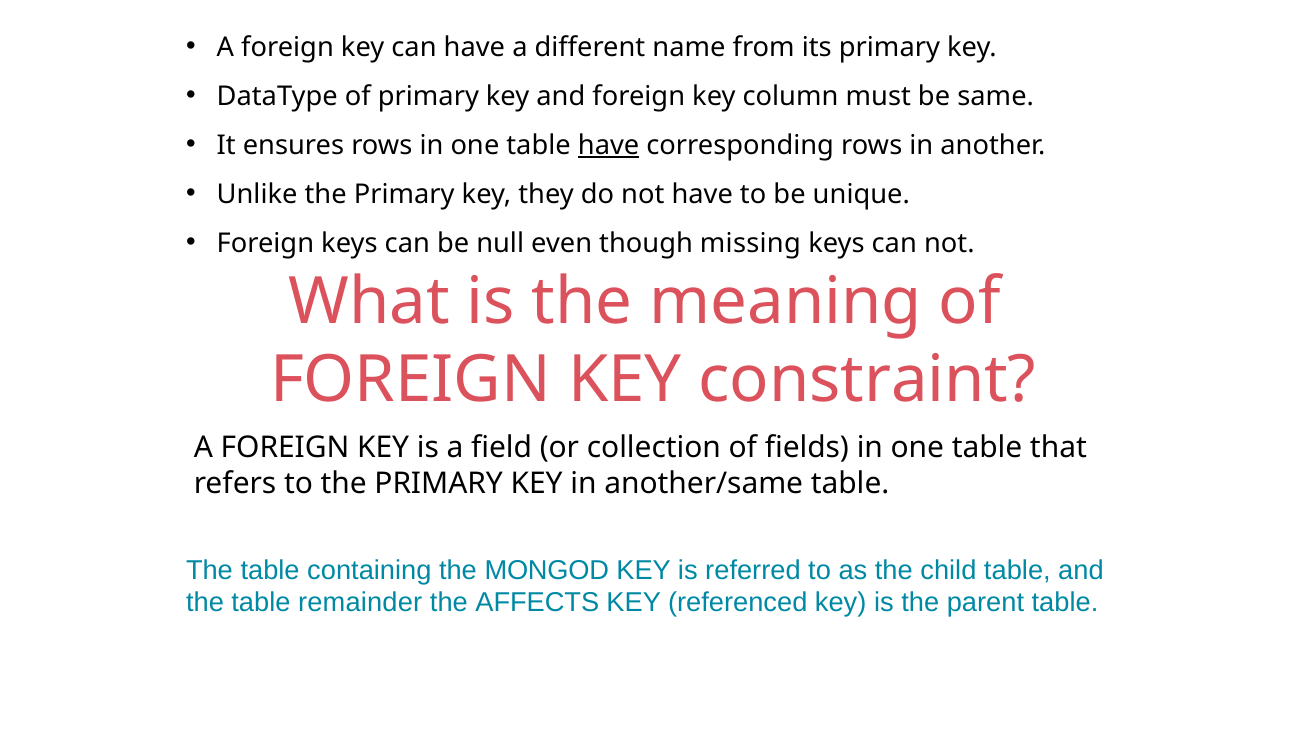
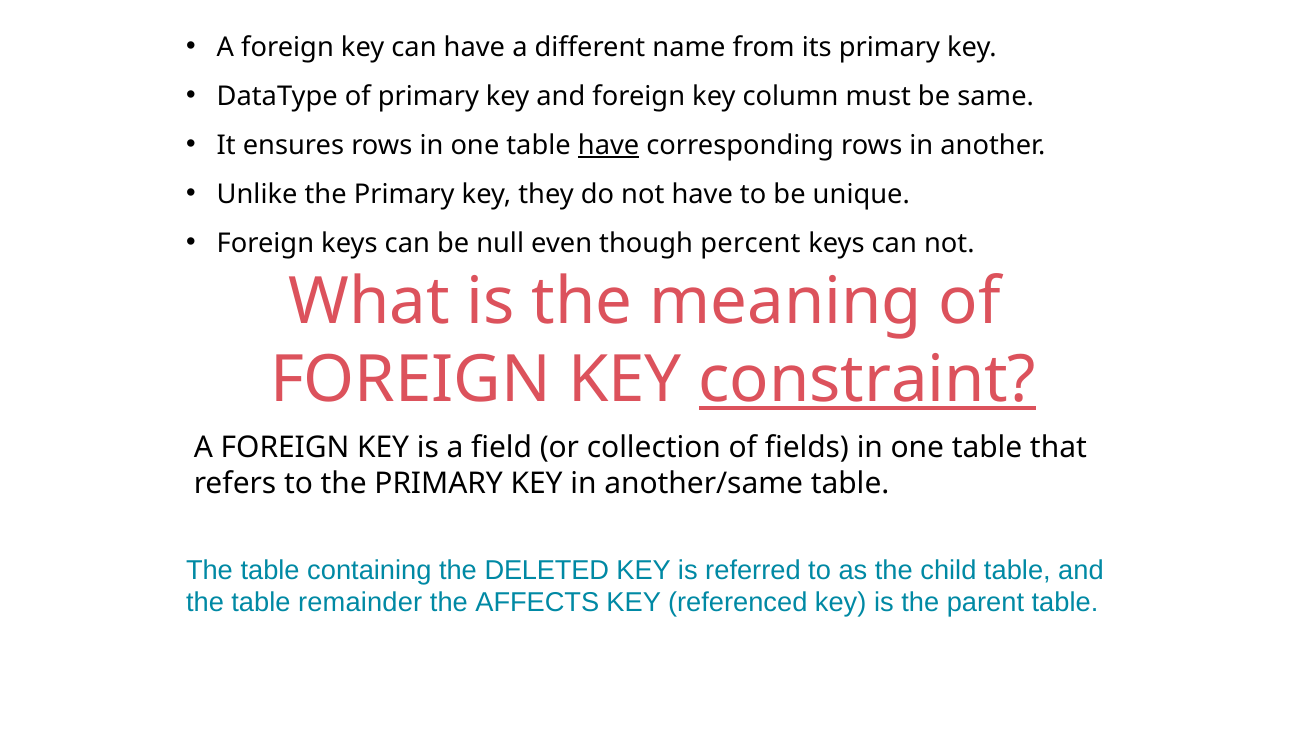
missing: missing -> percent (750, 244)
constraint underline: none -> present (868, 380)
MONGOD: MONGOD -> DELETED (547, 570)
